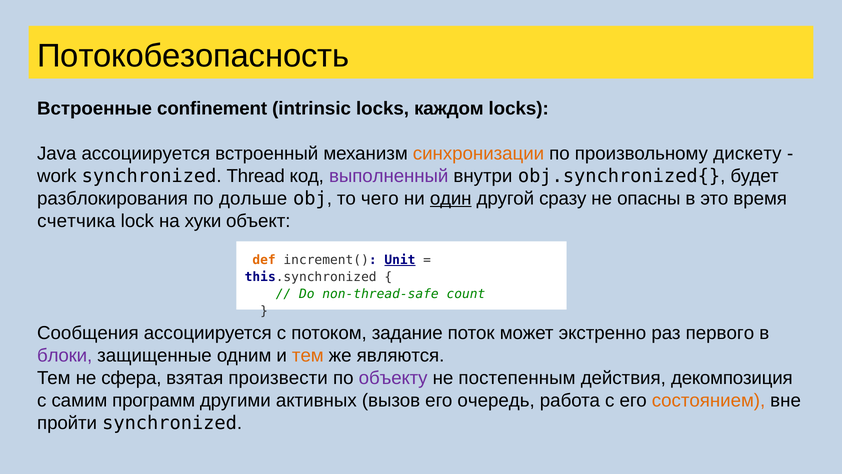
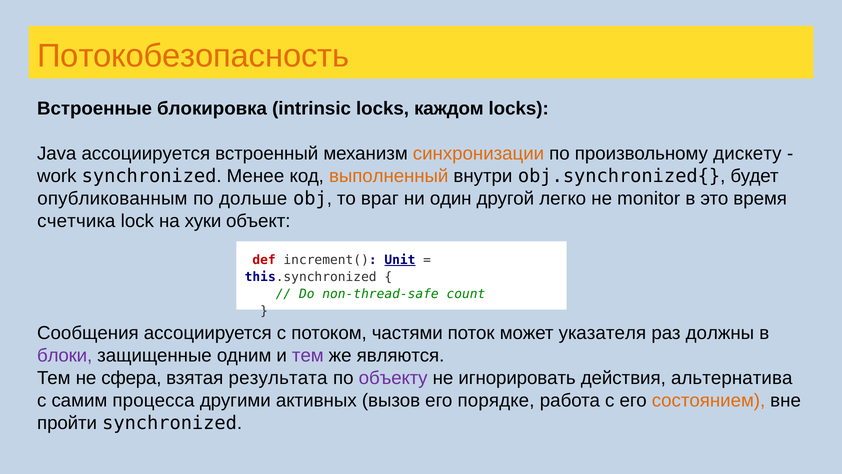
Потокобезопасность colour: black -> orange (193, 56)
confinement: confinement -> блокировка (212, 109)
Thread: Thread -> Менее (255, 176)
выполненный colour: purple -> orange (389, 176)
разблокирования: разблокирования -> опубликованным (112, 198)
чего: чего -> враг (380, 198)
один underline: present -> none (451, 198)
сразу: сразу -> легко (563, 198)
опасны: опасны -> monitor (649, 198)
def colour: orange -> red (264, 260)
задание: задание -> частями (407, 333)
экстренно: экстренно -> указателя (602, 333)
первого: первого -> должны (720, 333)
тем colour: orange -> purple (308, 355)
произвести: произвести -> результата (278, 378)
постепенным: постепенным -> игнорировать (517, 378)
декомпозиция: декомпозиция -> альтернатива (732, 378)
программ: программ -> процесса (154, 400)
очередь: очередь -> порядке (496, 400)
